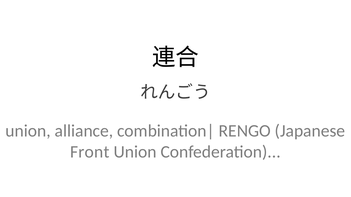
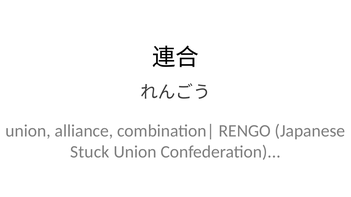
Front: Front -> Stuck (90, 152)
